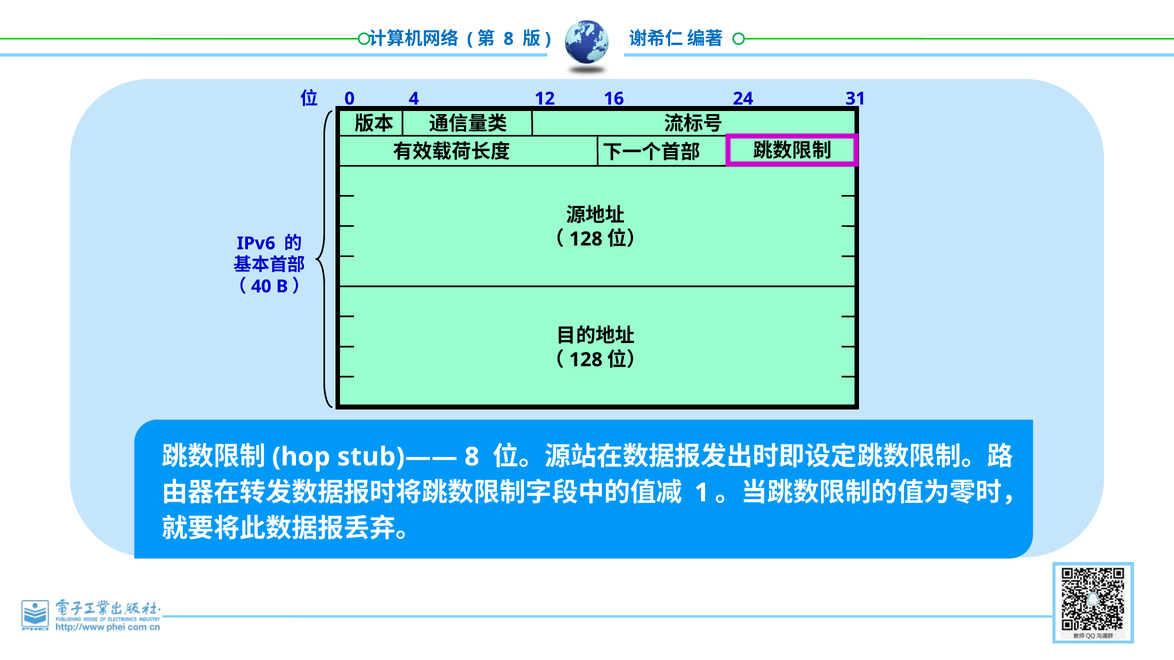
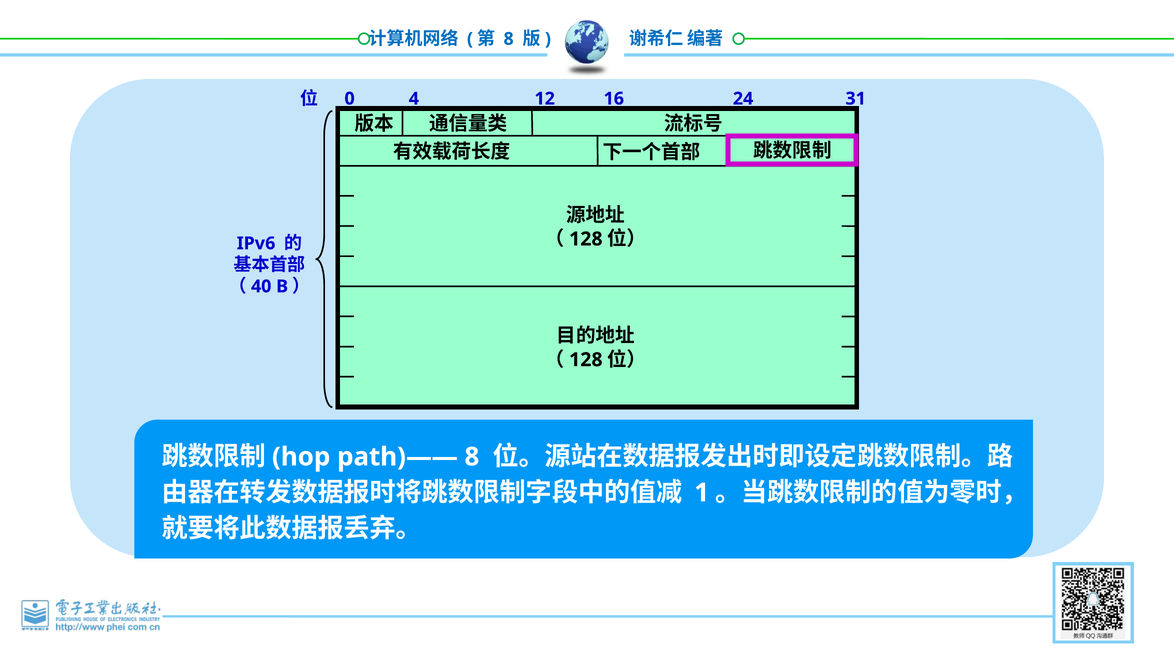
stub)——: stub)—— -> path)—— (397, 457)
